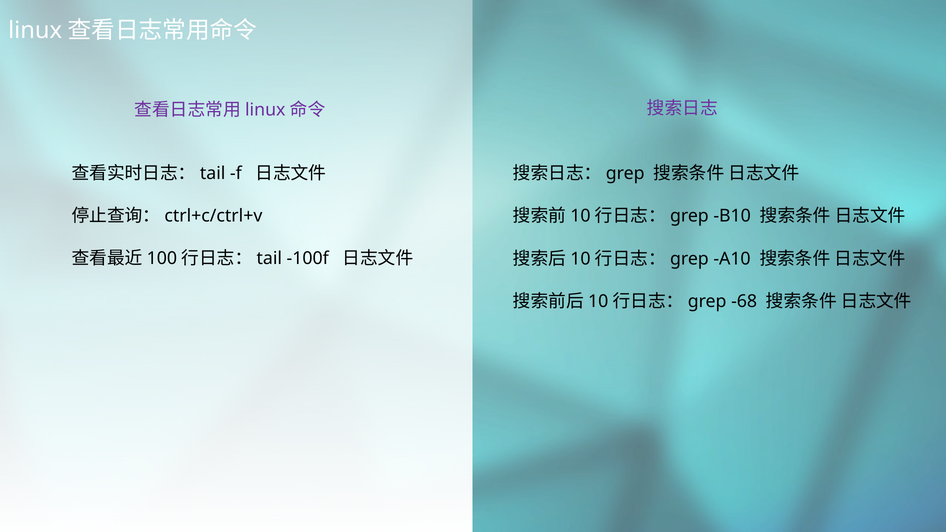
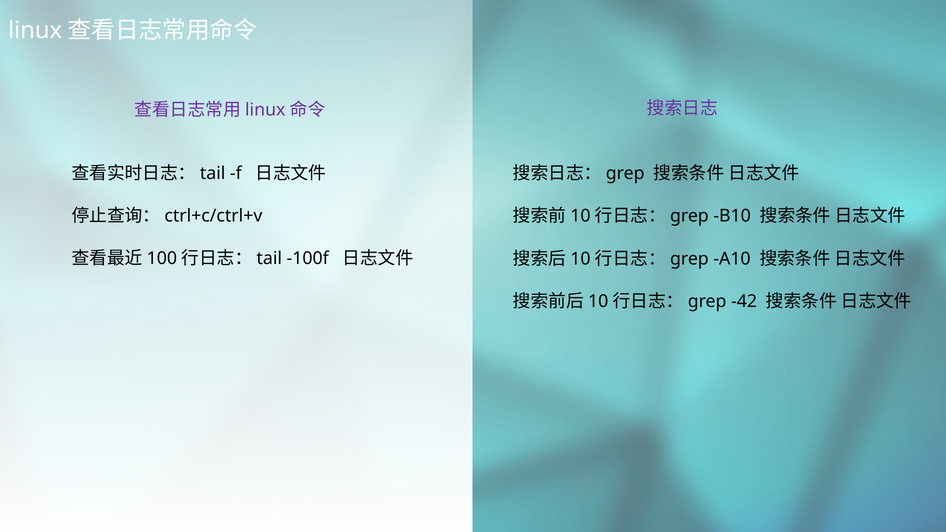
-68: -68 -> -42 (744, 301)
